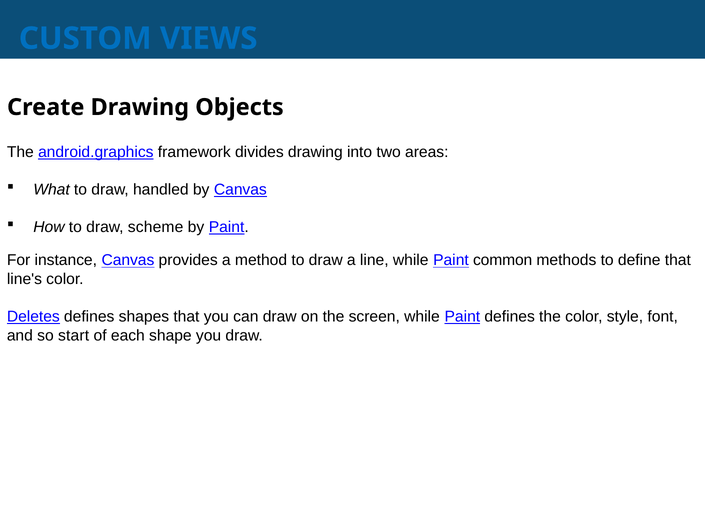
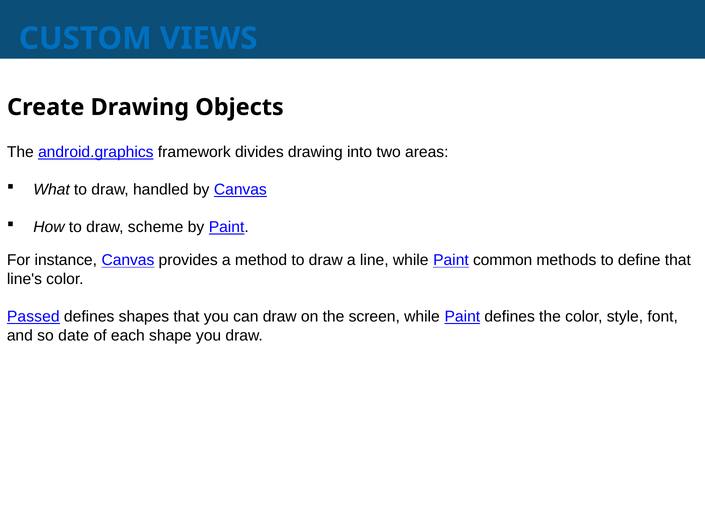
Deletes: Deletes -> Passed (33, 317)
start: start -> date (74, 336)
